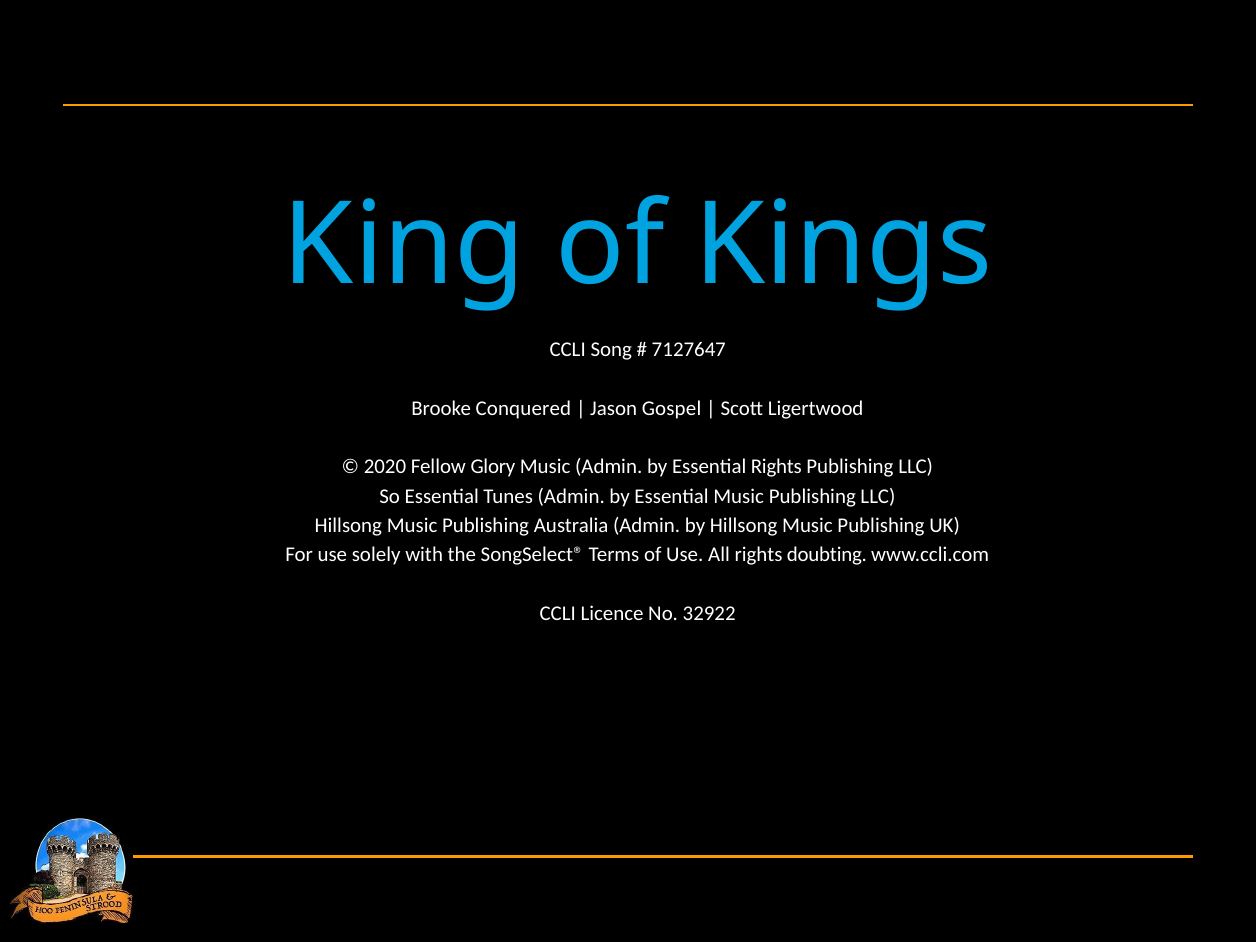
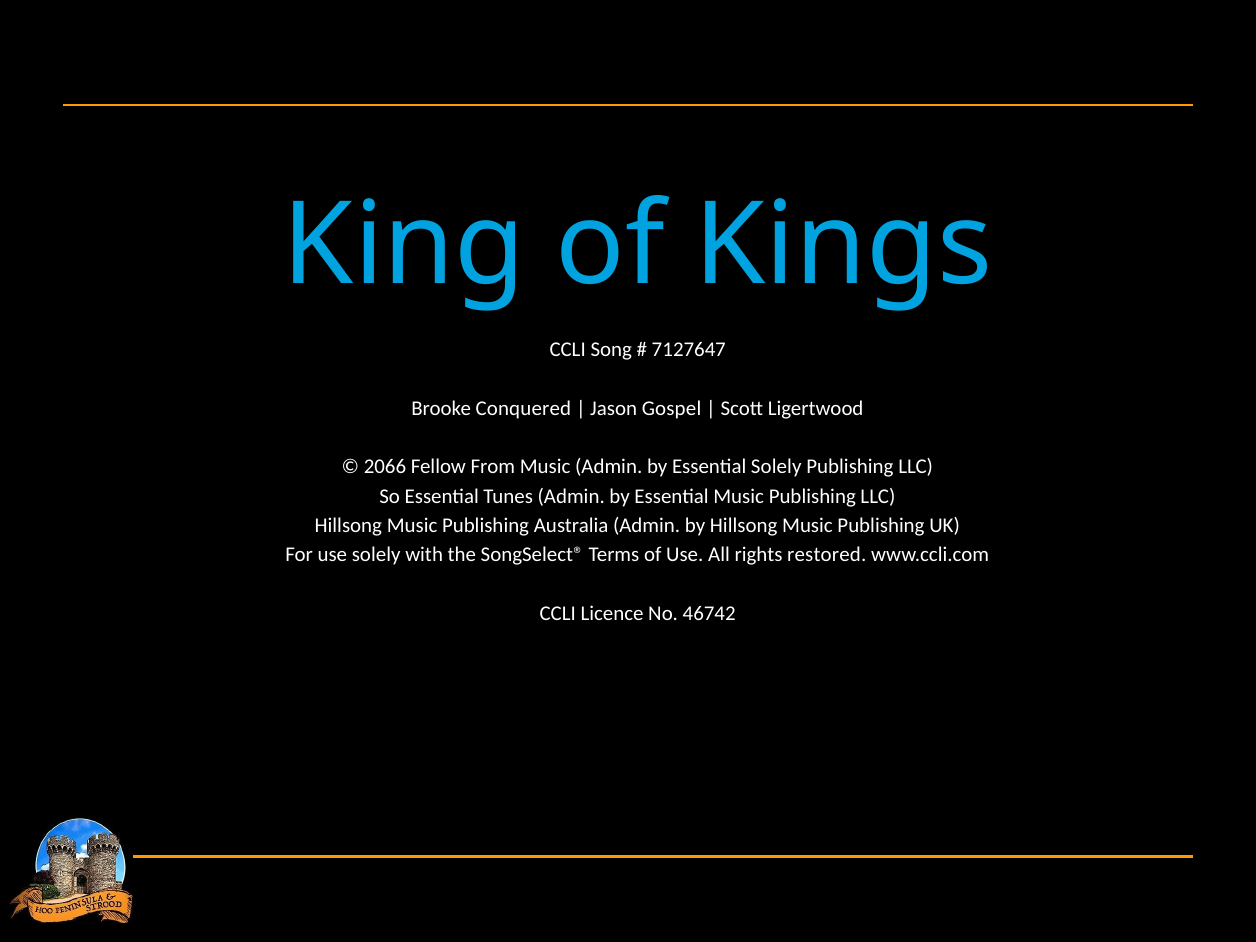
2020: 2020 -> 2066 (385, 467)
Glory: Glory -> From (493, 467)
Essential Rights: Rights -> Solely (776, 467)
doubting: doubting -> restored (827, 555)
32922: 32922 -> 46742 (709, 614)
